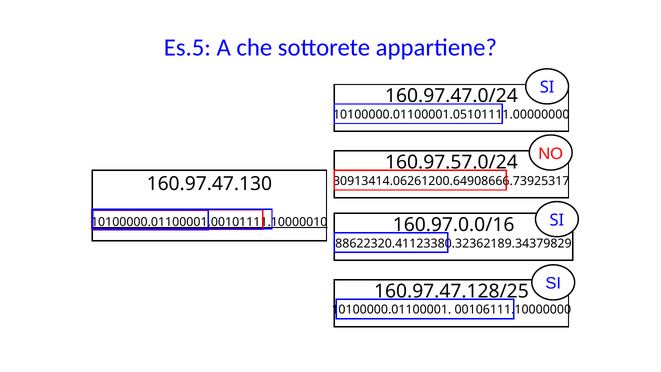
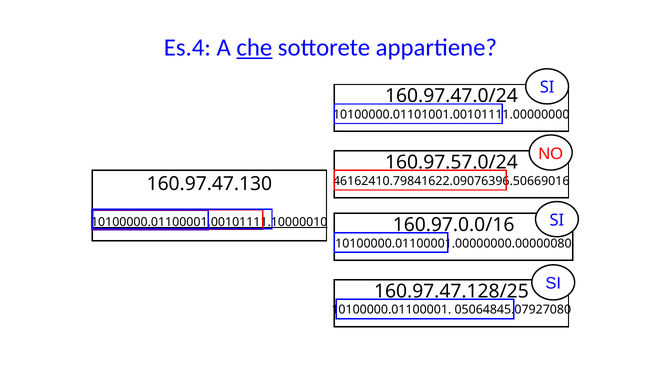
Es.5: Es.5 -> Es.4 (187, 48)
che underline: none -> present (254, 48)
10100000.01100001.05101111.00000000: 10100000.01100001.05101111.00000000 -> 10100000.01101001.00101111.00000000 (451, 114)
30913414.06261200.64908666.73925317: 30913414.06261200.64908666.73925317 -> 46162410.79841622.09076396.50669016 (451, 181)
88622320.41123380.32362189.34379829: 88622320.41123380.32362189.34379829 -> 10100000.01100001.00000000.00000080 (453, 243)
00106111.10000000: 00106111.10000000 -> 05064845.07927080 (513, 310)
